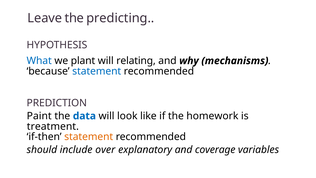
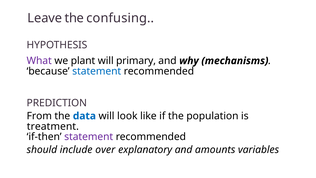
predicting: predicting -> confusing (120, 18)
What colour: blue -> purple (39, 61)
relating: relating -> primary (136, 61)
Paint: Paint -> From (39, 116)
homework: homework -> population (212, 116)
statement colour: orange -> purple (89, 137)
coverage: coverage -> amounts (215, 150)
